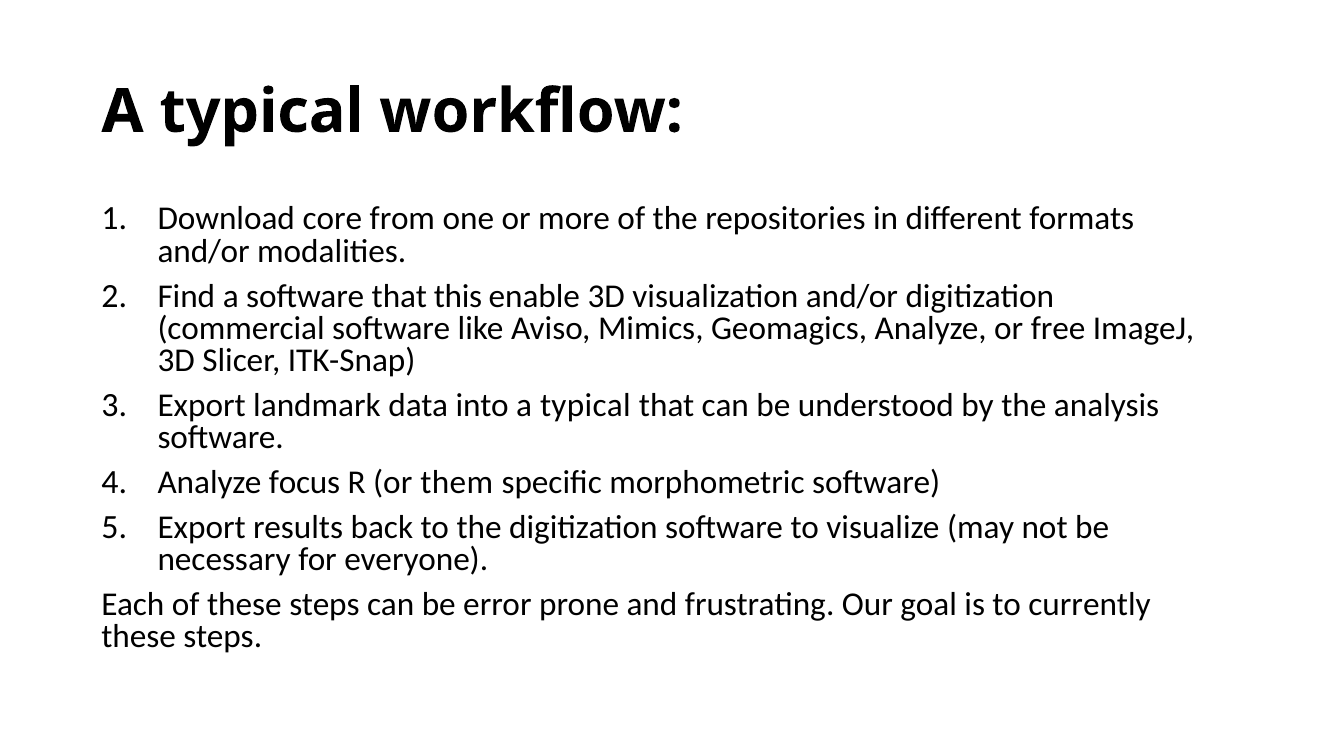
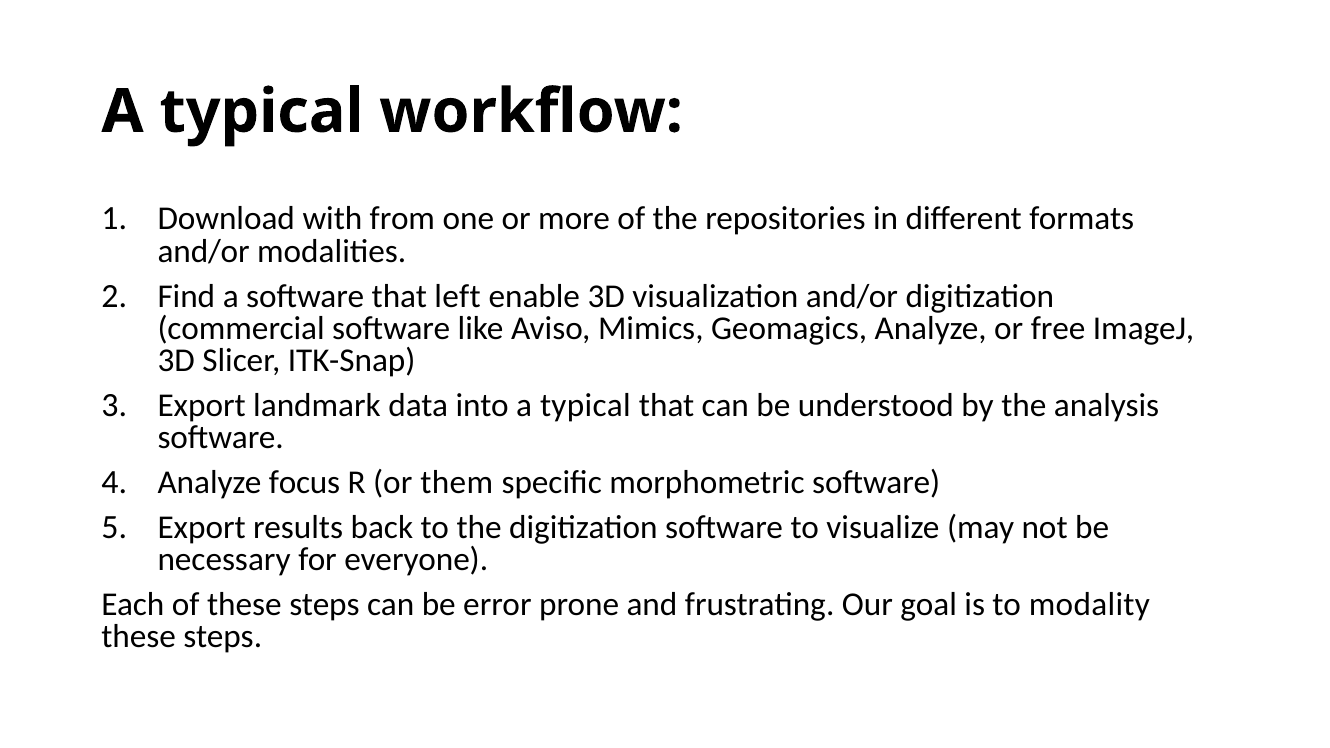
core: core -> with (332, 219)
this: this -> left (458, 296)
currently: currently -> modality (1089, 604)
